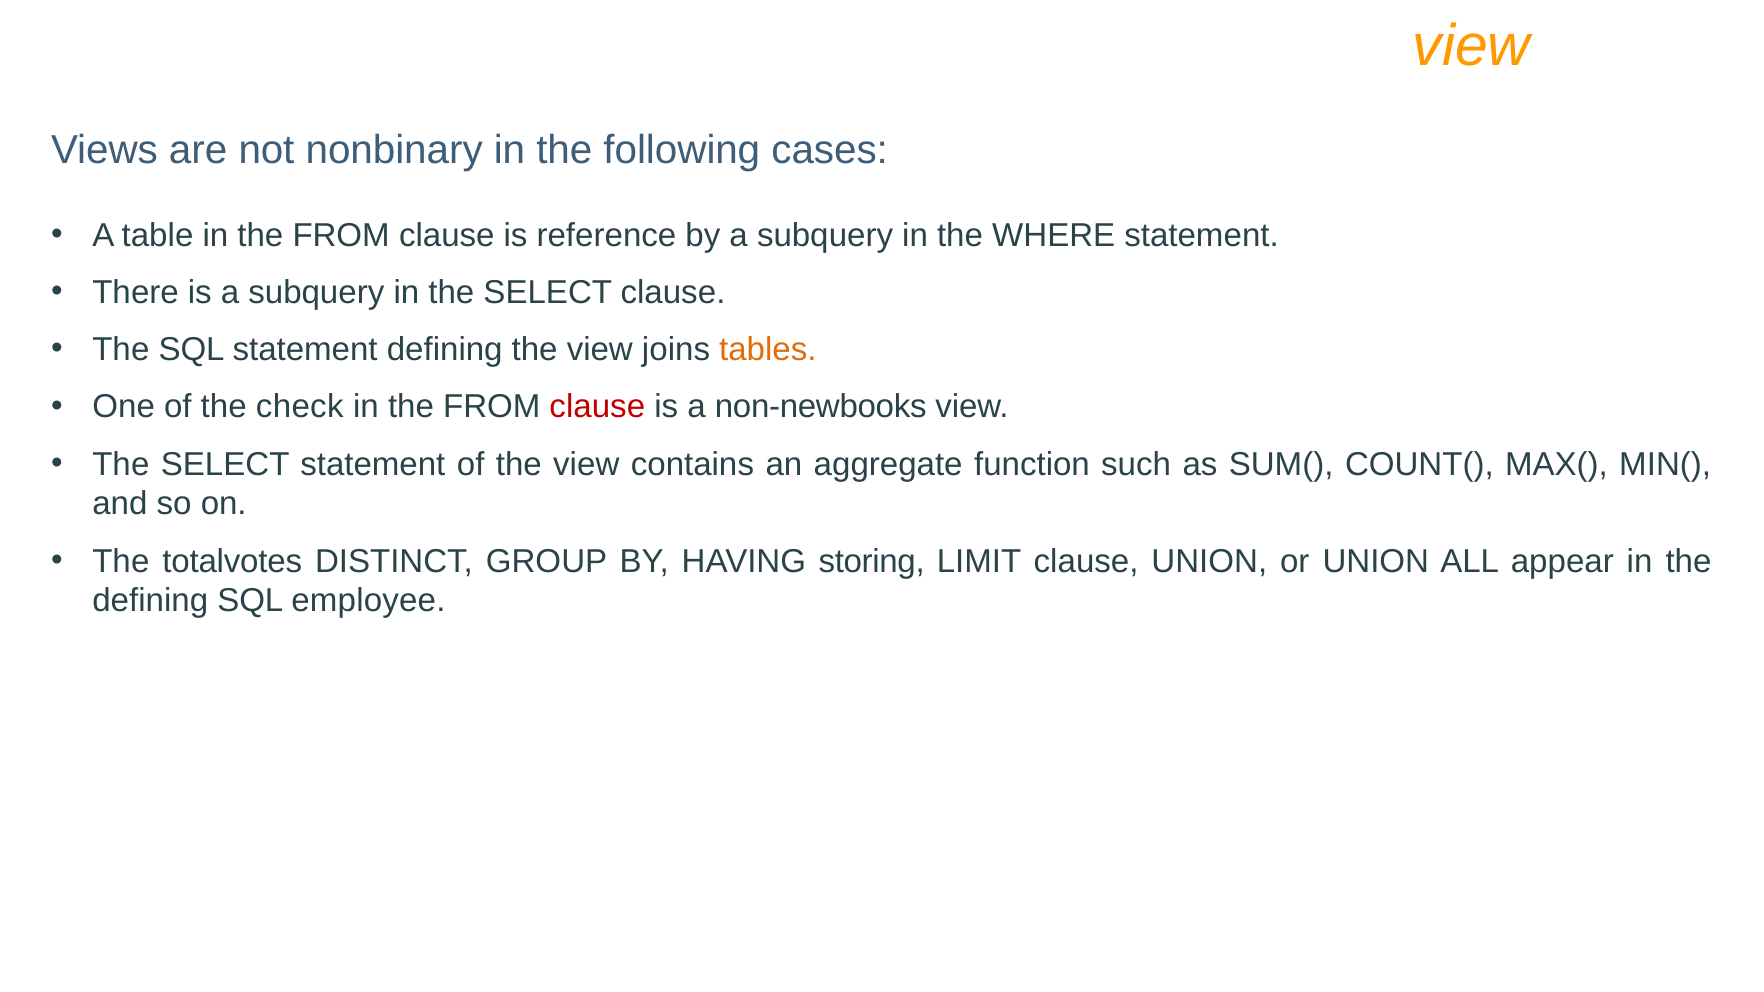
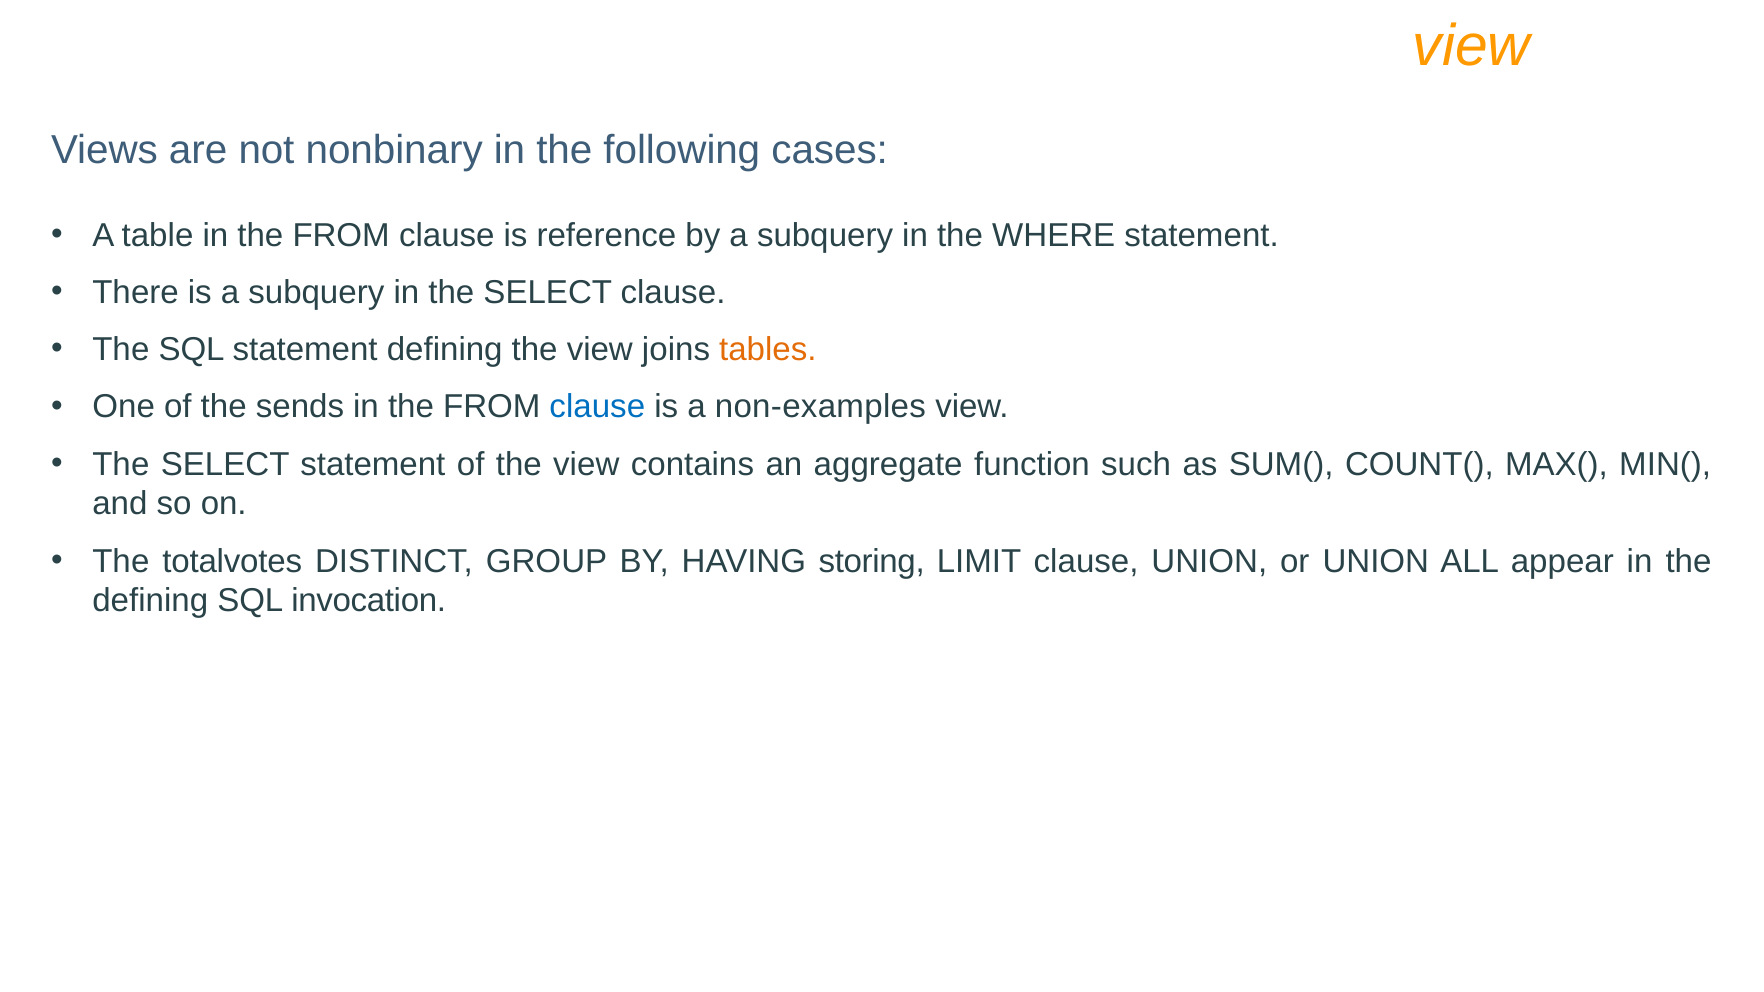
check: check -> sends (300, 407)
clause colour: red -> blue (597, 407)
non-newbooks: non-newbooks -> non-examples (820, 407)
employee: employee -> invocation (369, 601)
